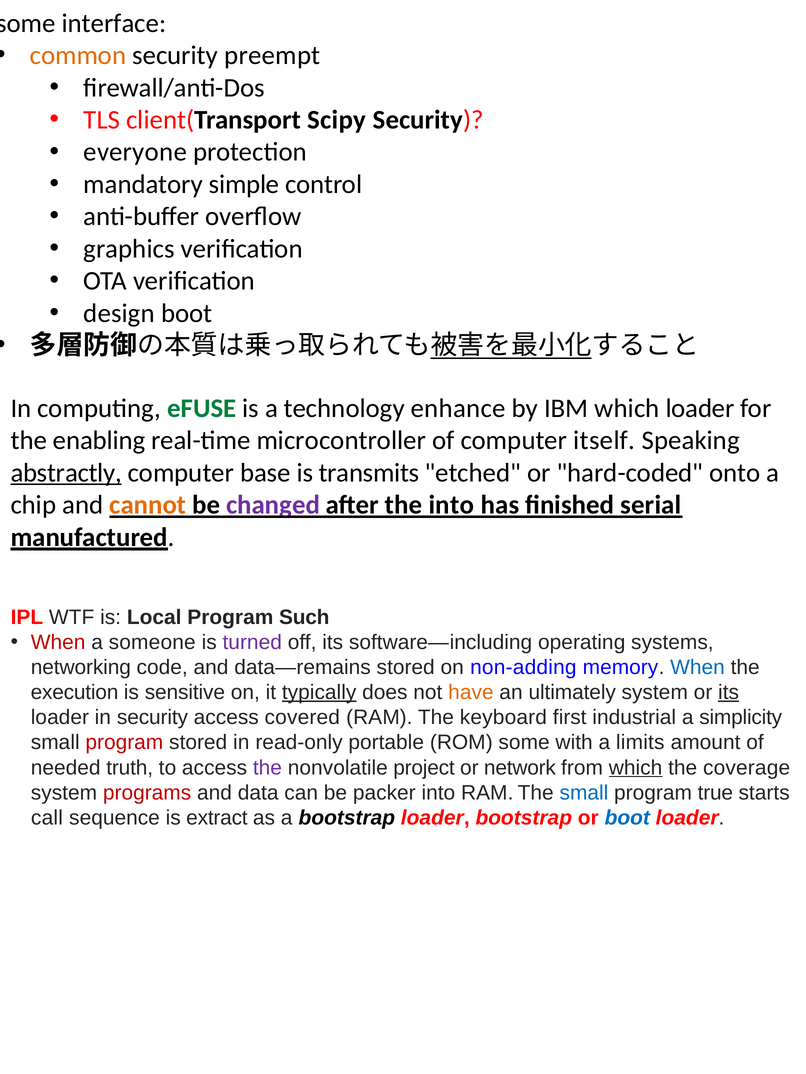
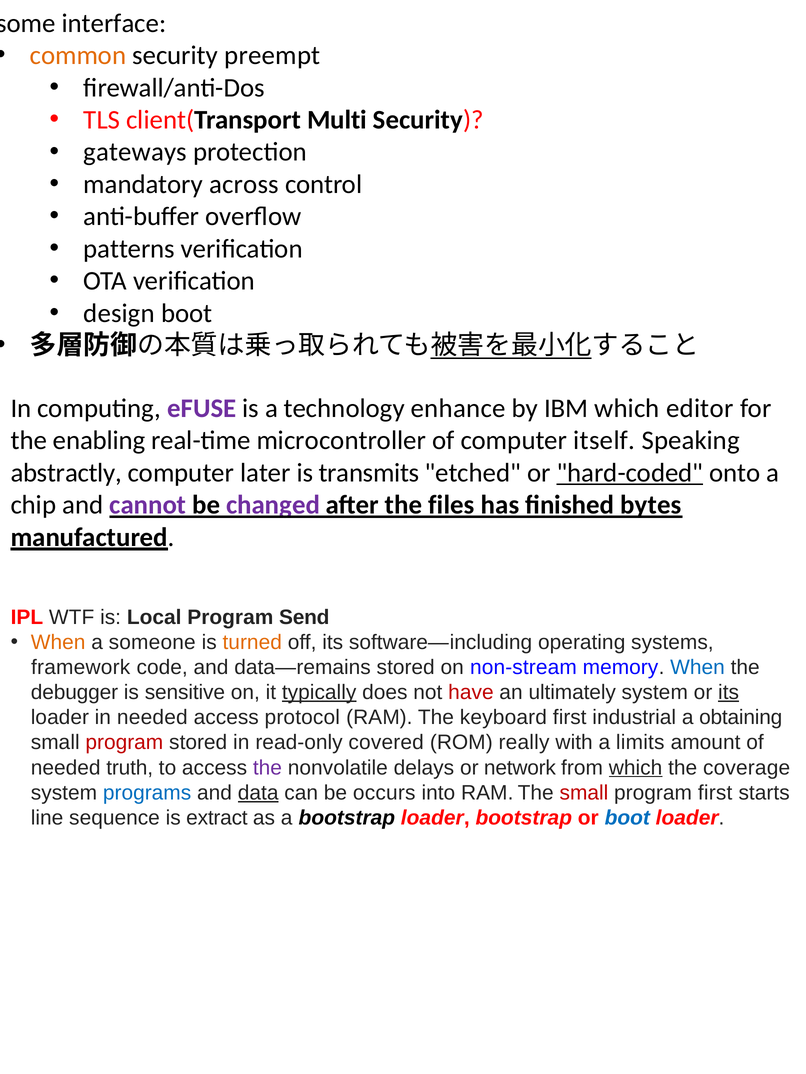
Scipy: Scipy -> Multi (337, 120)
everyone: everyone -> gateways (135, 152)
simple: simple -> across (244, 184)
graphics: graphics -> patterns (129, 249)
eFUSE colour: green -> purple (202, 409)
which loader: loader -> editor (700, 409)
abstractly underline: present -> none (66, 473)
base: base -> later (265, 473)
hard-coded underline: none -> present (630, 473)
cannot colour: orange -> purple (148, 505)
the into: into -> files (451, 505)
serial: serial -> bytes (651, 505)
Such: Such -> Send (304, 618)
When colour: red -> orange (58, 643)
turned colour: purple -> orange (252, 643)
networking: networking -> framework (81, 668)
non-adding: non-adding -> non-stream (523, 668)
execution: execution -> debugger (74, 693)
have colour: orange -> red (471, 693)
in security: security -> needed (152, 718)
covered: covered -> protocol (302, 718)
simplicity: simplicity -> obtaining (741, 718)
portable: portable -> covered (386, 743)
ROM some: some -> really (524, 743)
project: project -> delays (424, 768)
programs colour: red -> blue (147, 793)
data underline: none -> present (258, 793)
packer: packer -> occurs (384, 793)
small colour: blue -> red (584, 793)
program true: true -> first (715, 793)
call: call -> line (47, 818)
